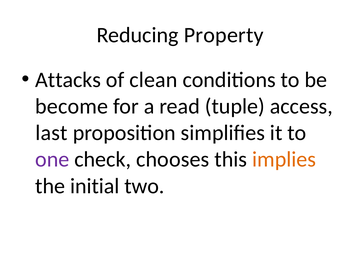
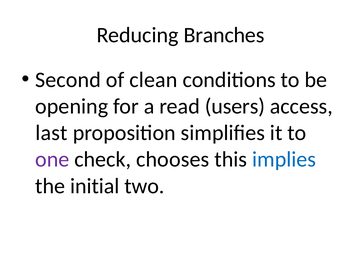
Property: Property -> Branches (224, 35)
Attacks: Attacks -> Second (68, 80)
become: become -> opening (72, 106)
tuple: tuple -> users (235, 106)
implies colour: orange -> blue (284, 159)
